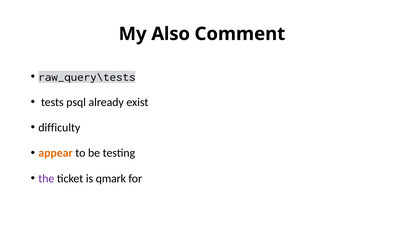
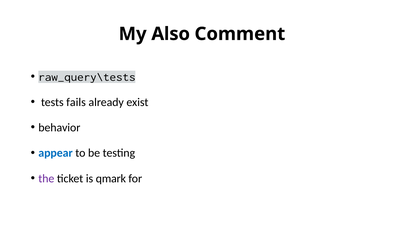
psql: psql -> fails (76, 102)
difficulty: difficulty -> behavior (59, 128)
appear colour: orange -> blue (56, 153)
